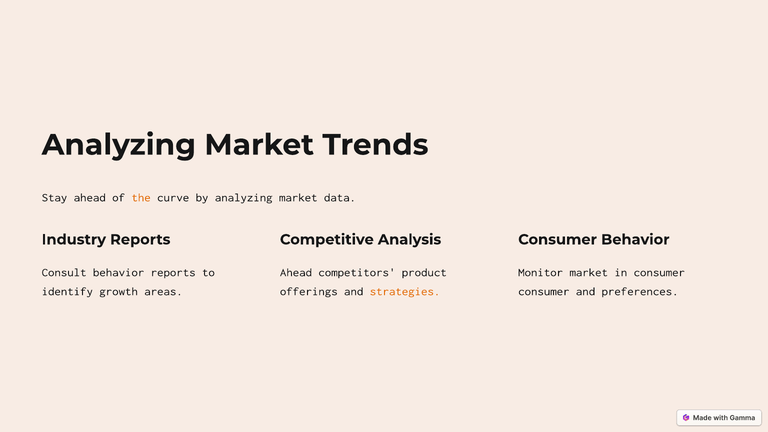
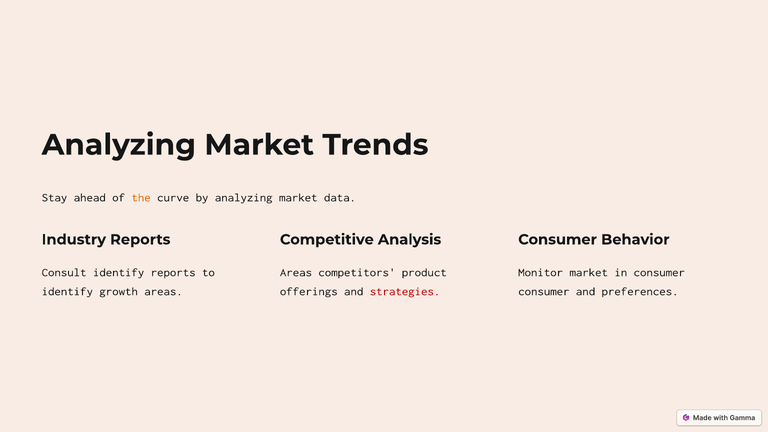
Consult behavior: behavior -> identify (119, 272)
Ahead: Ahead -> Areas (296, 272)
strategies colour: orange -> red (405, 291)
